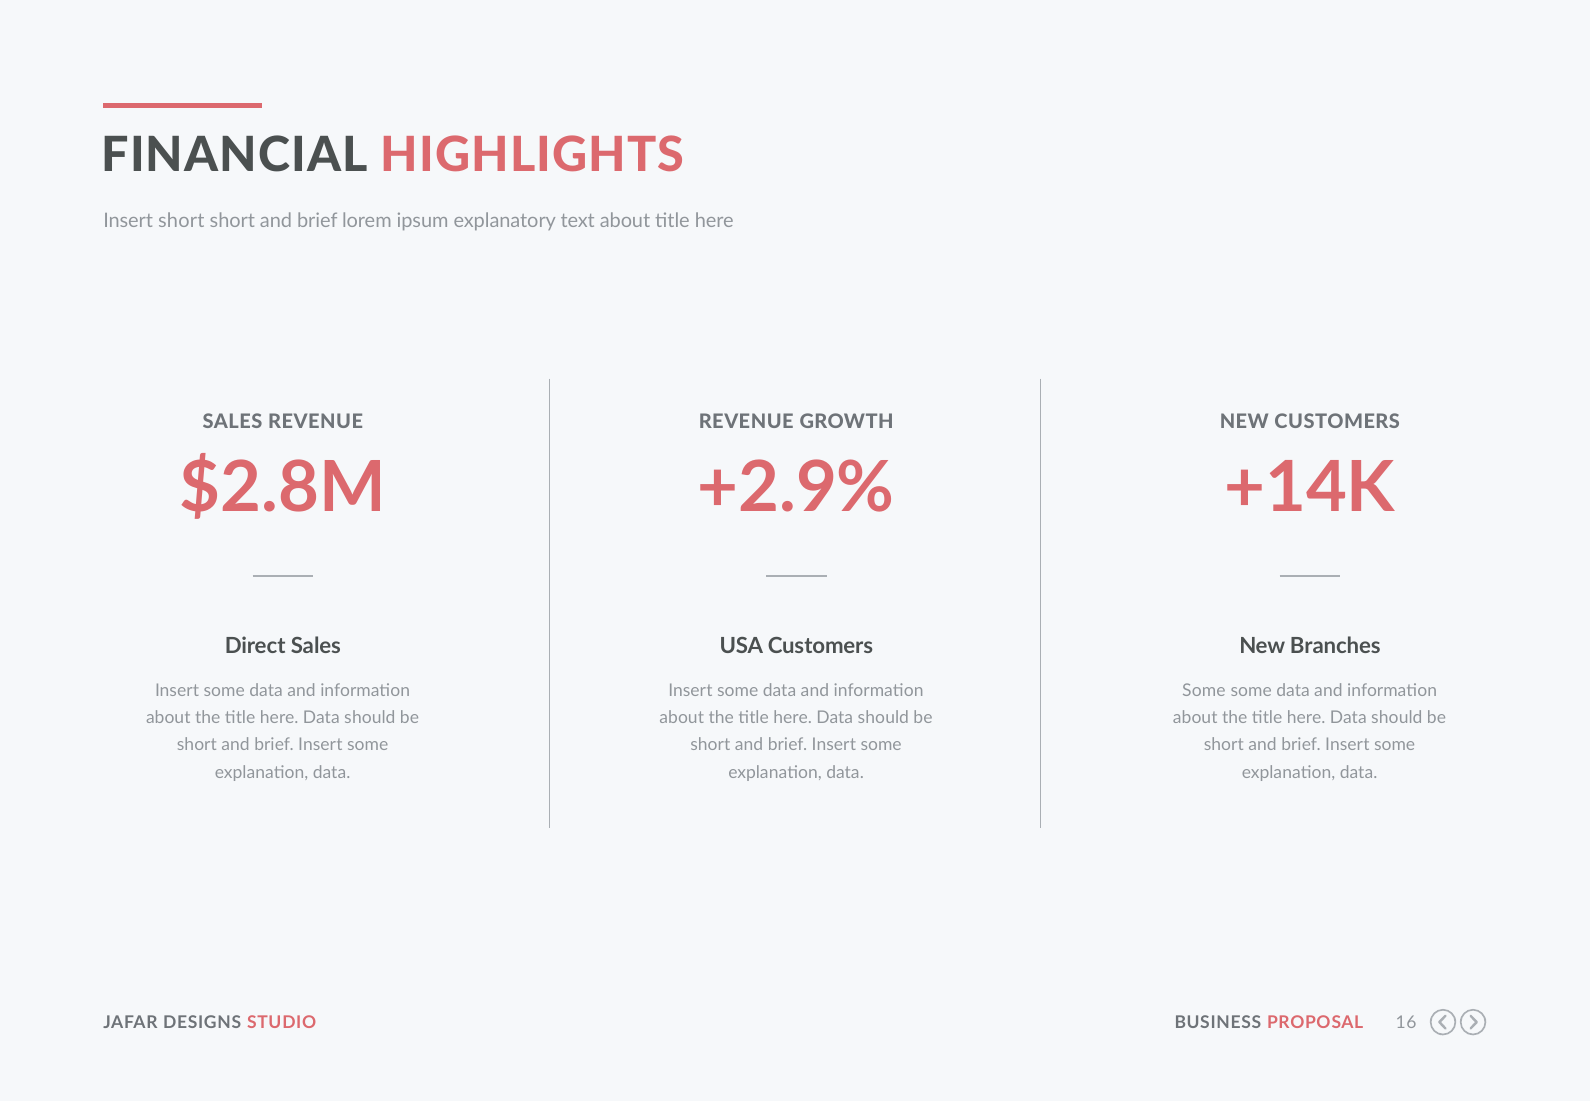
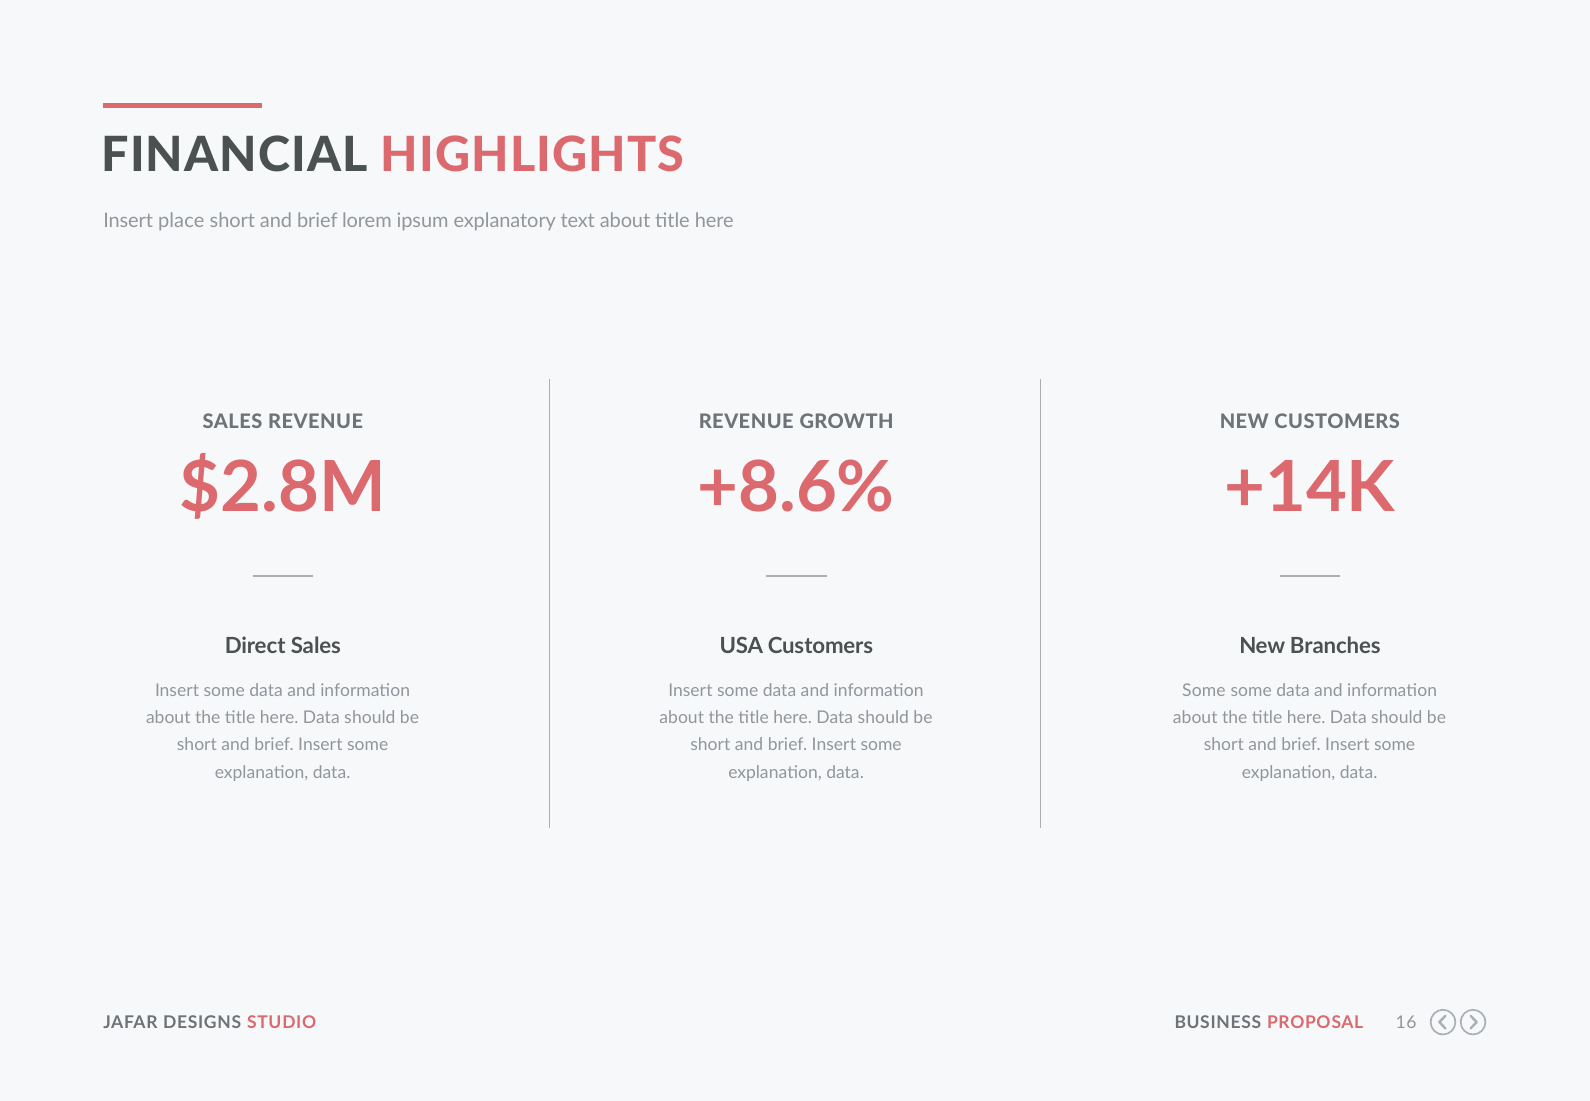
Insert short: short -> place (181, 221)
+2.9%: +2.9% -> +8.6% (796, 488)
